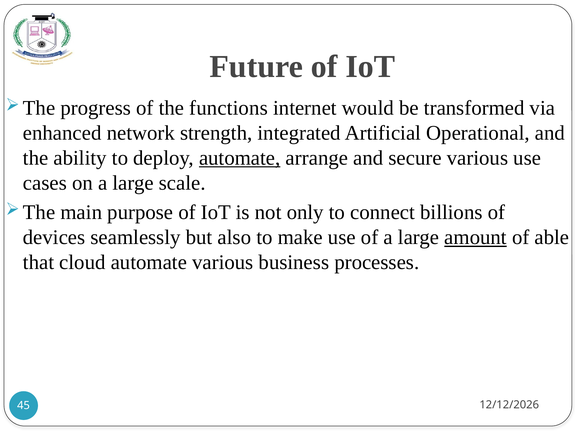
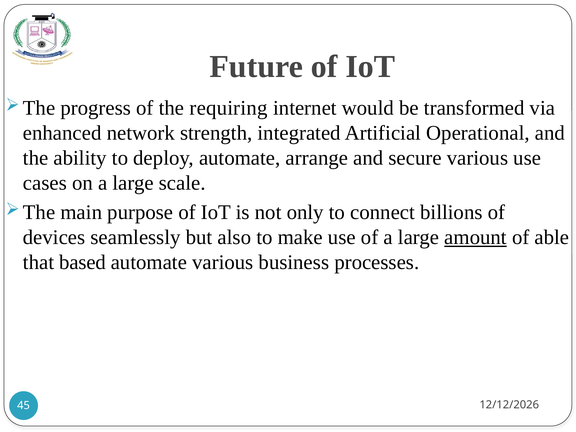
functions: functions -> requiring (229, 108)
automate underline: present -> none (240, 158)
cloud: cloud -> based (83, 262)
